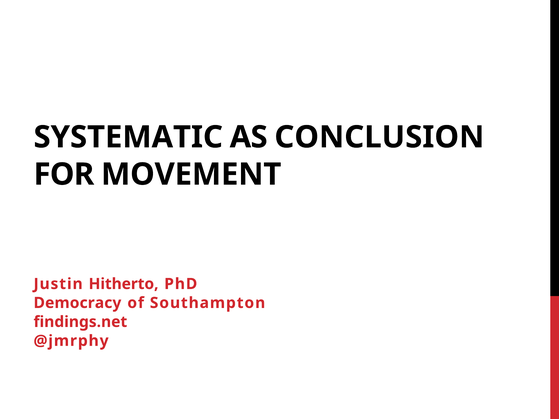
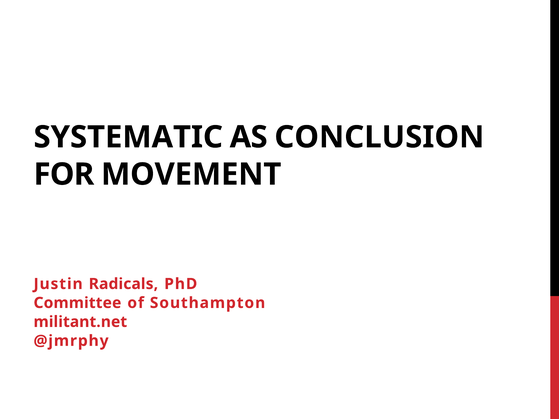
Hitherto: Hitherto -> Radicals (123, 284)
Democracy: Democracy -> Committee (77, 303)
findings.net: findings.net -> militant.net (80, 322)
